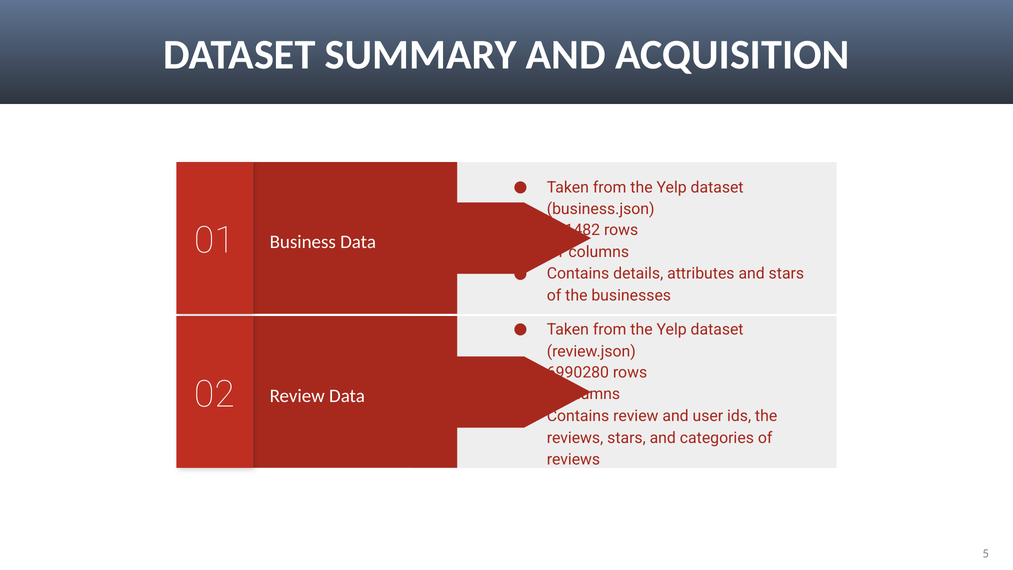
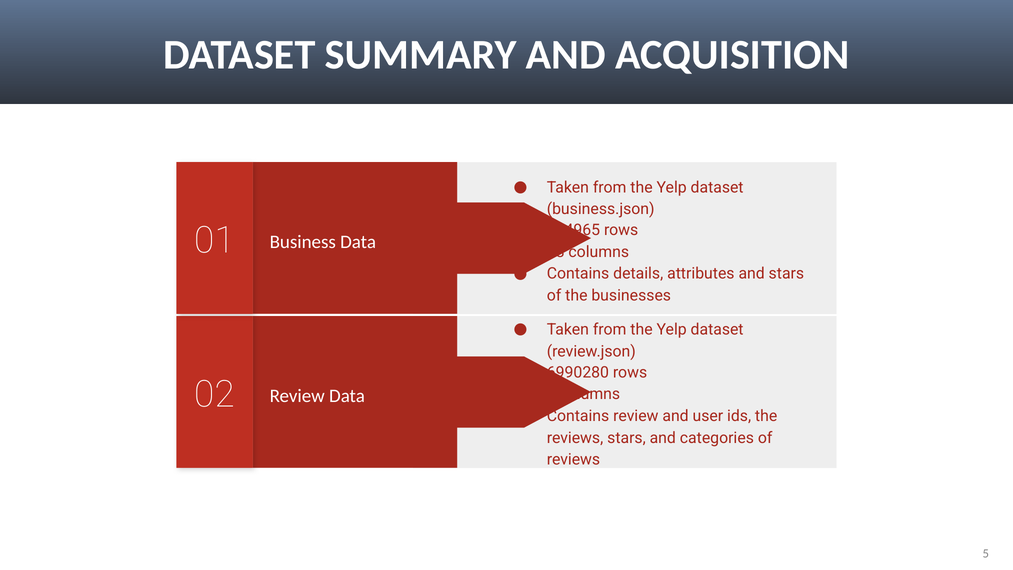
491482: 491482 -> 454965 (573, 230)
11: 11 -> 68 (556, 252)
